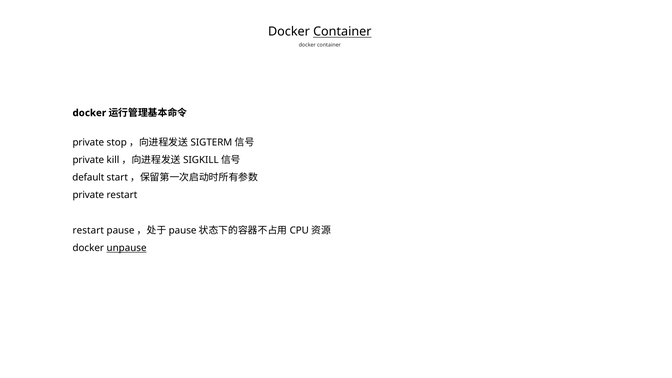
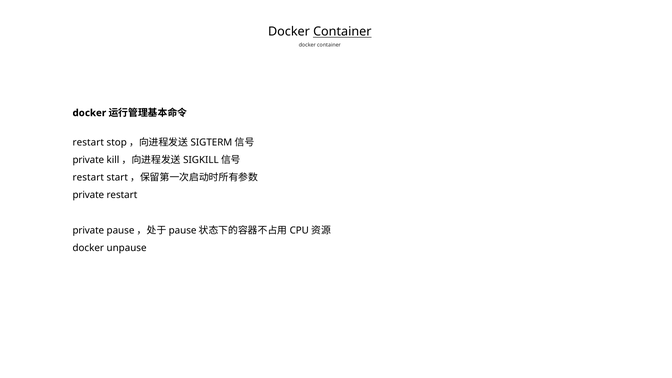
private: private -> restart (88, 142)
default: default -> restart (88, 178)
restart: restart -> private (88, 231)
unpause underline: present -> none (127, 248)
